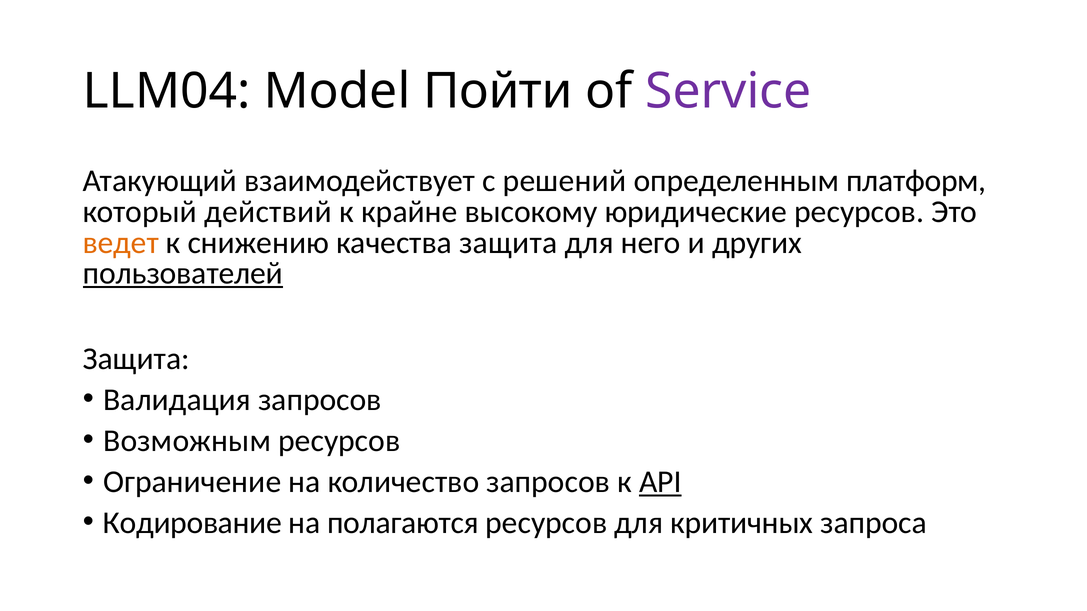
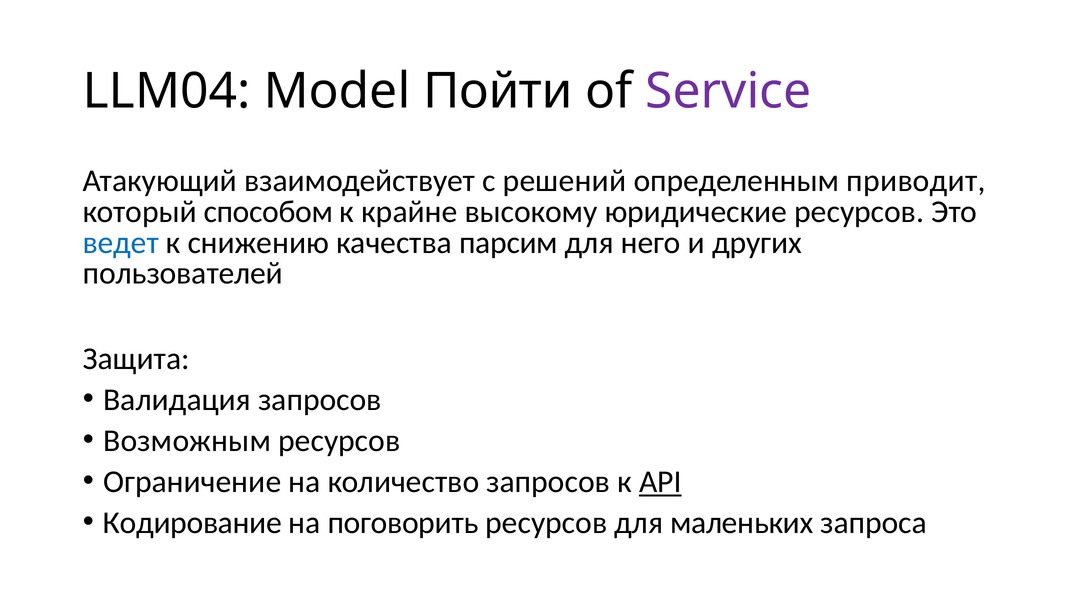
платформ: платформ -> приводит (916, 181)
действий: действий -> способом (268, 212)
ведет colour: orange -> blue (121, 243)
качества защита: защита -> парсим (509, 243)
пользователей underline: present -> none (183, 274)
полагаются: полагаются -> поговорить (403, 523)
критичных: критичных -> маленьких (742, 523)
